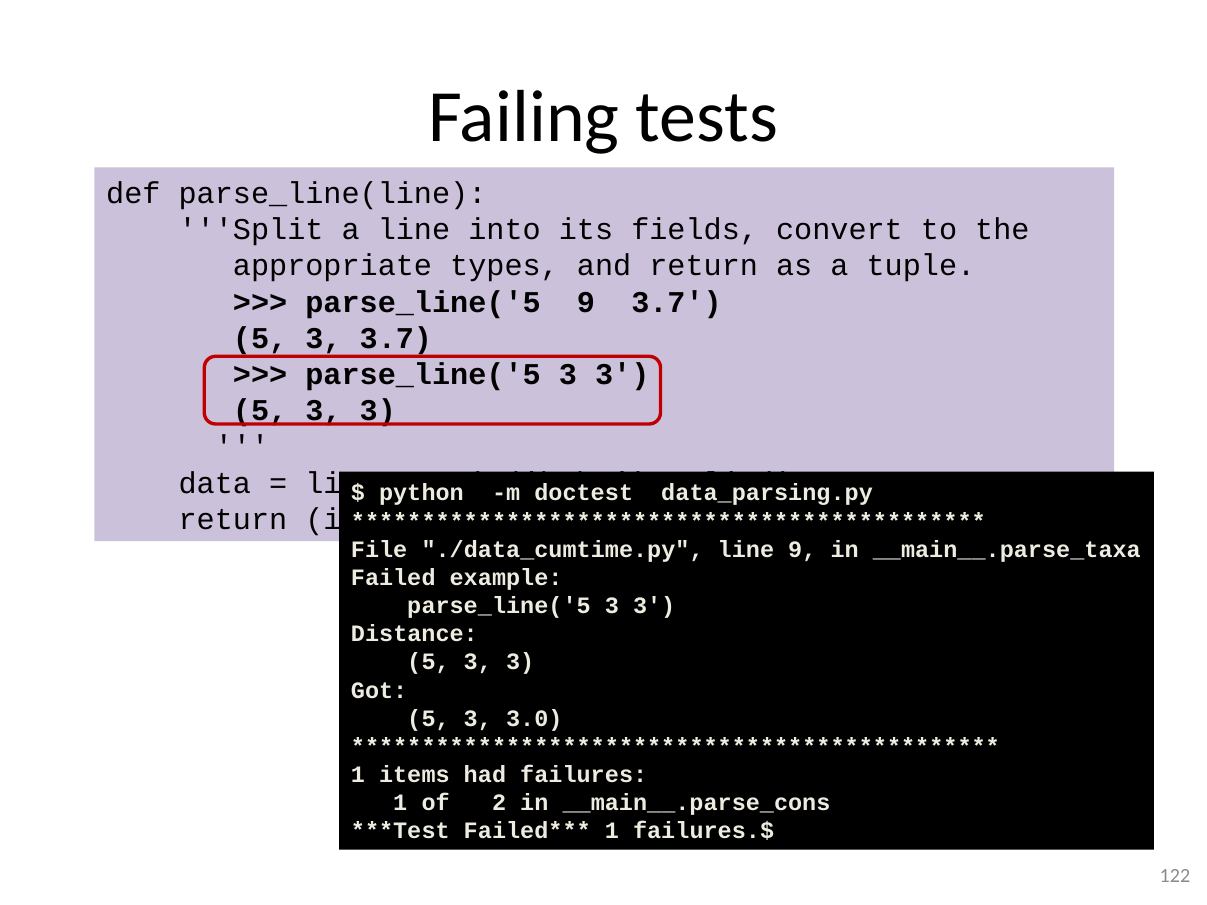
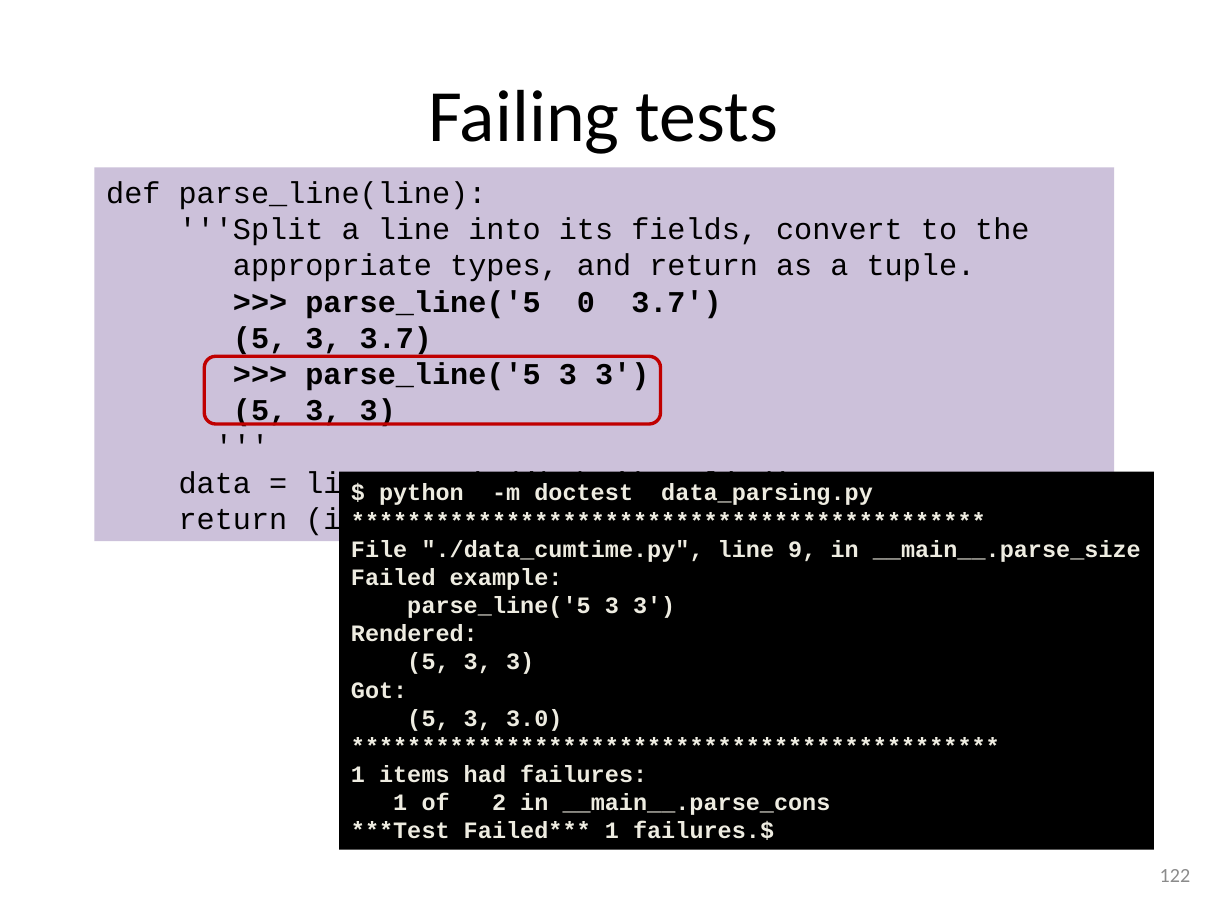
parse_line('5 9: 9 -> 0 (586, 302)
__main__.parse_taxa: __main__.parse_taxa -> __main__.parse_size (1007, 550)
Distance: Distance -> Rendered (414, 634)
